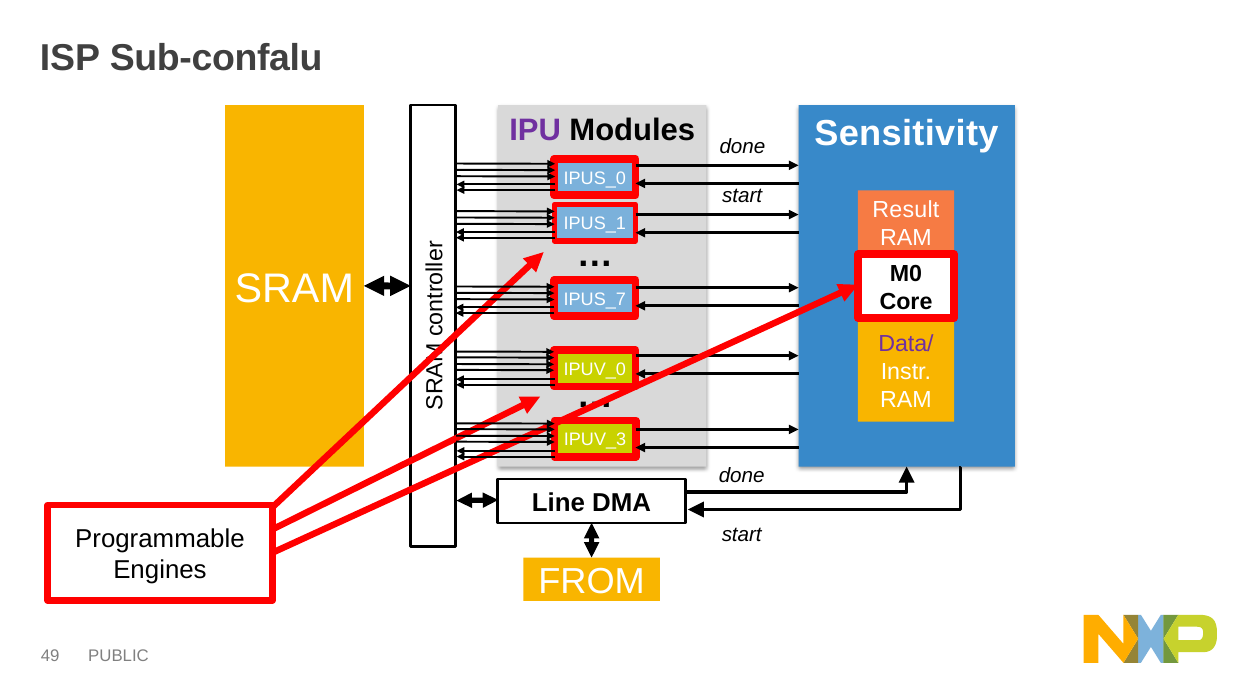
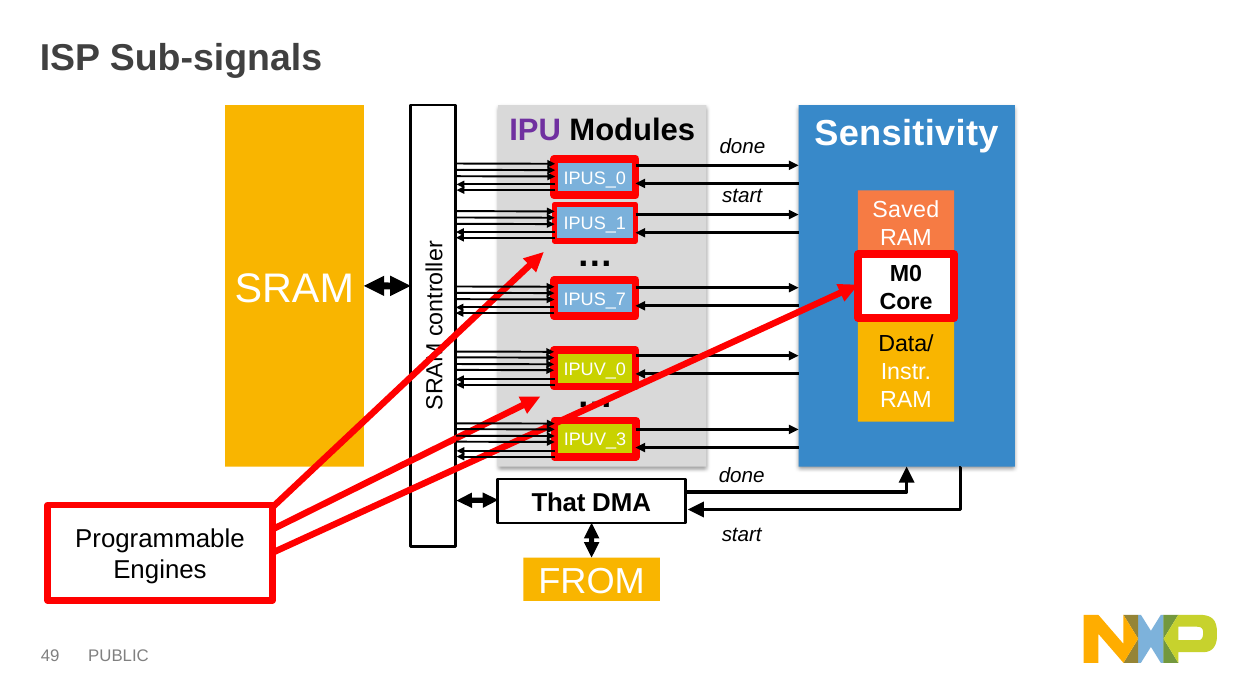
Sub-confalu: Sub-confalu -> Sub-signals (216, 58)
Result: Result -> Saved (906, 210)
Data/ colour: purple -> black (906, 344)
Line: Line -> That (559, 503)
